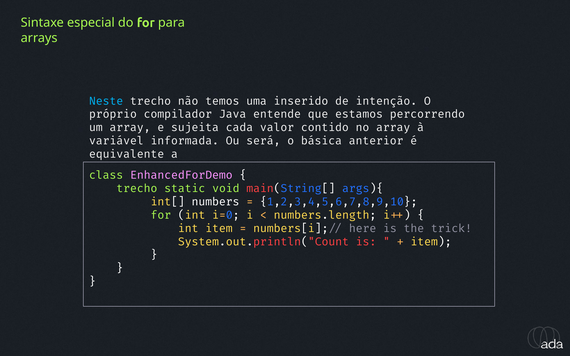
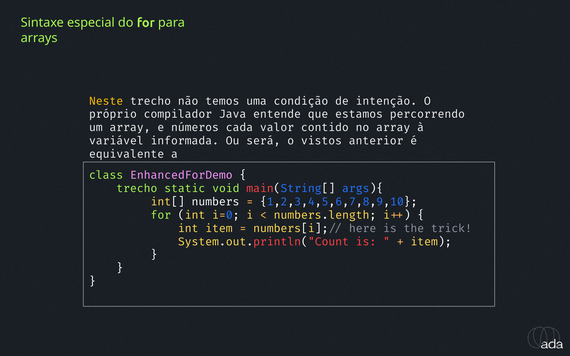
Neste colour: light blue -> yellow (106, 101)
inserido: inserido -> condição (301, 101)
sujeita: sujeita -> números (195, 128)
básica: básica -> vistos (321, 141)
